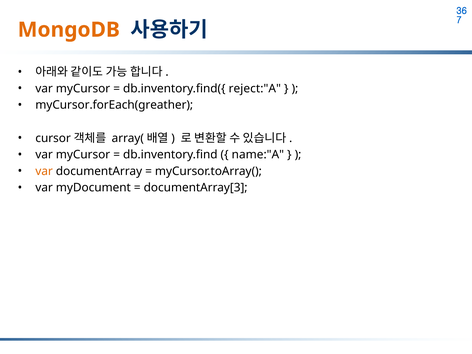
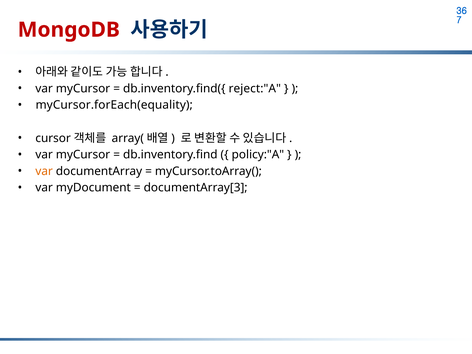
MongoDB colour: orange -> red (69, 30)
myCursor.forEach(greather: myCursor.forEach(greather -> myCursor.forEach(equality (114, 105)
name:"A: name:"A -> policy:"A (258, 155)
